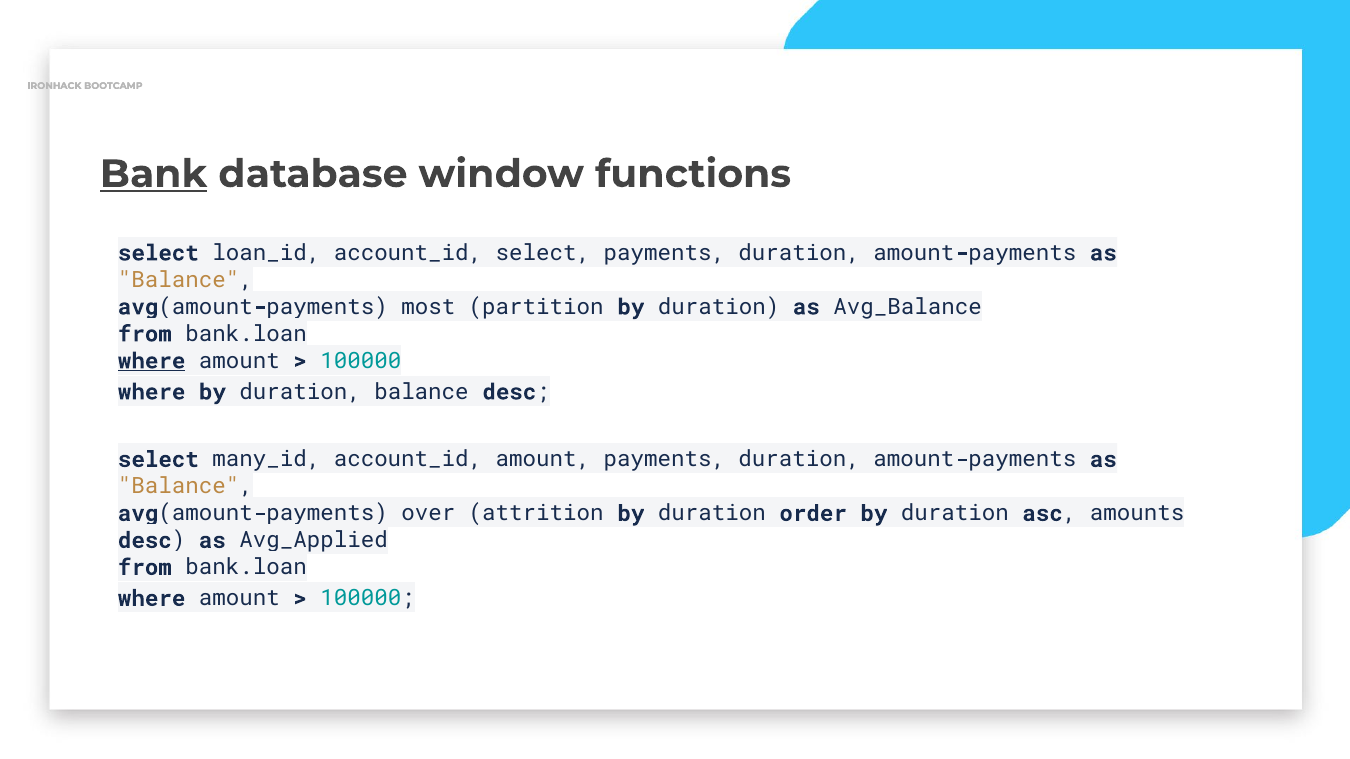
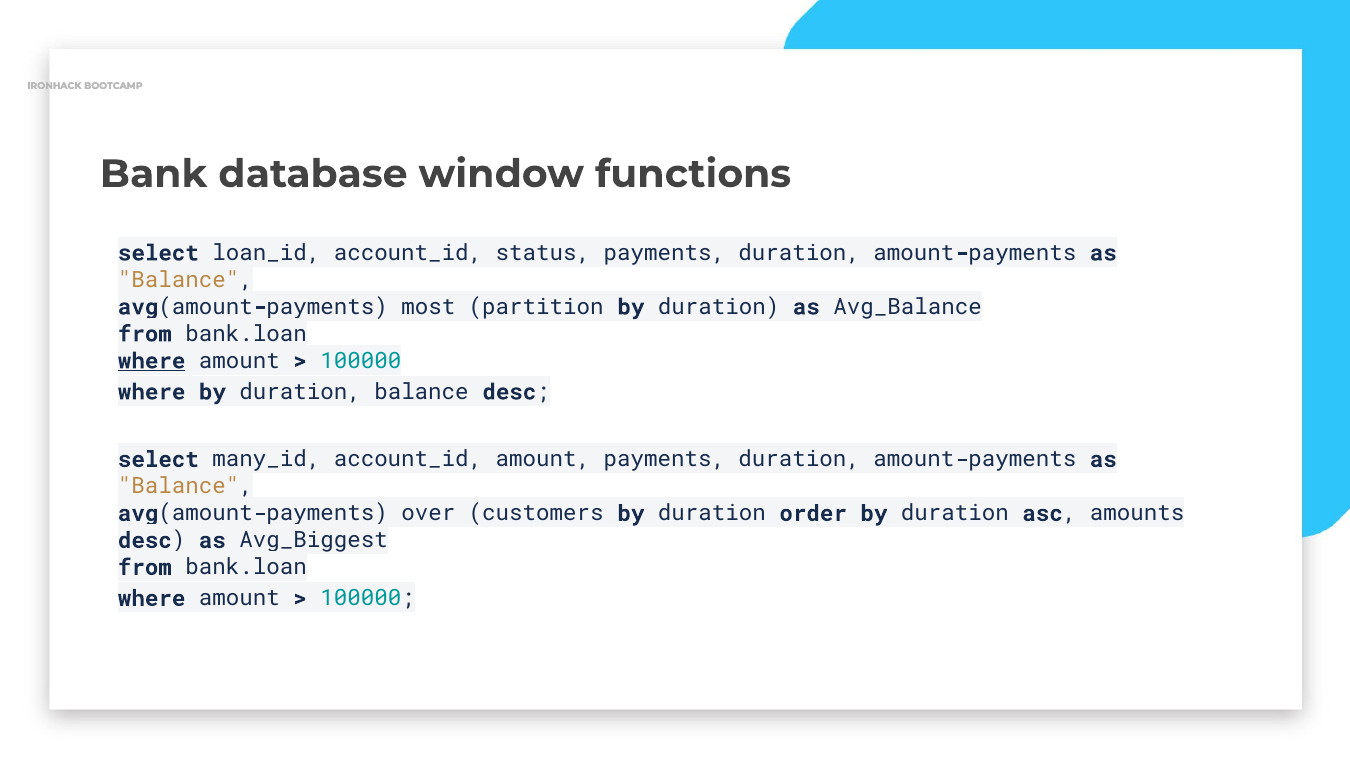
Bank underline: present -> none (154, 174)
account_id select: select -> status (543, 253)
attrition: attrition -> customers (536, 514)
Avg_Applied: Avg_Applied -> Avg_Biggest (314, 541)
